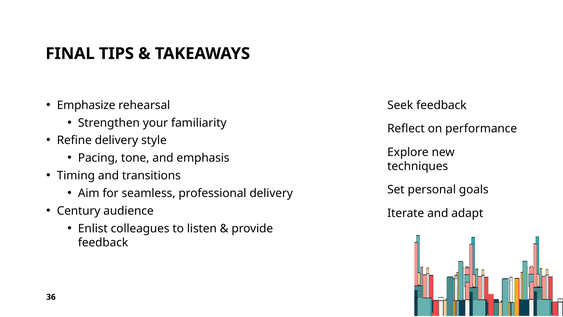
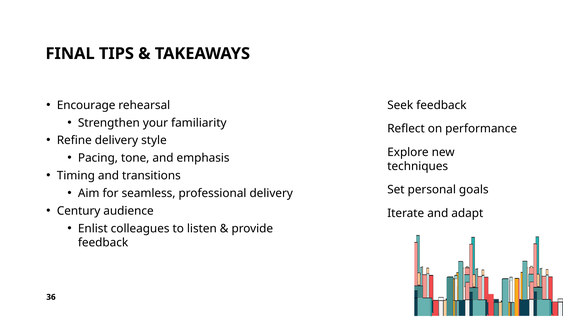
Emphasize: Emphasize -> Encourage (86, 105)
